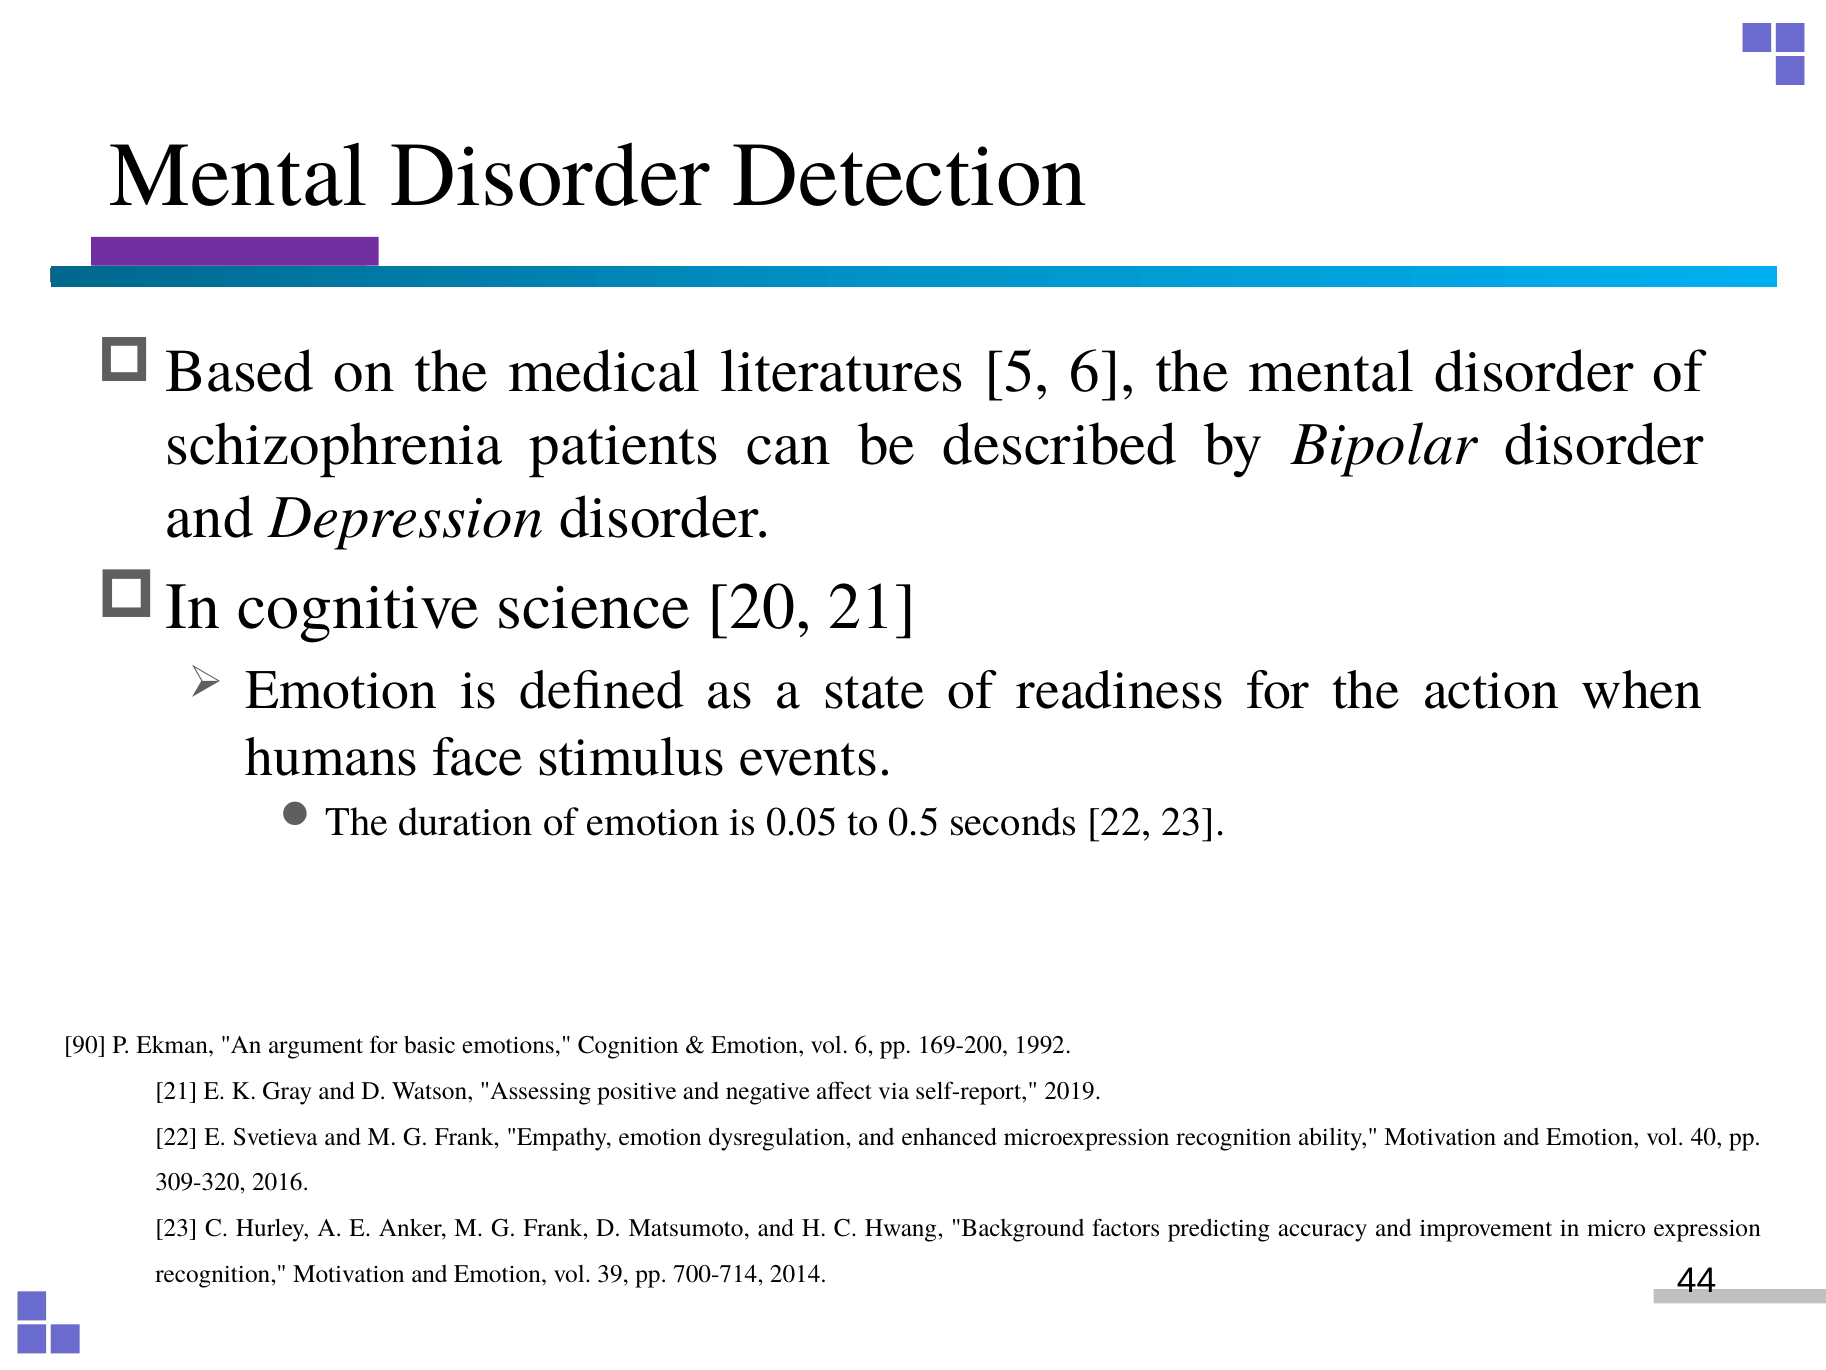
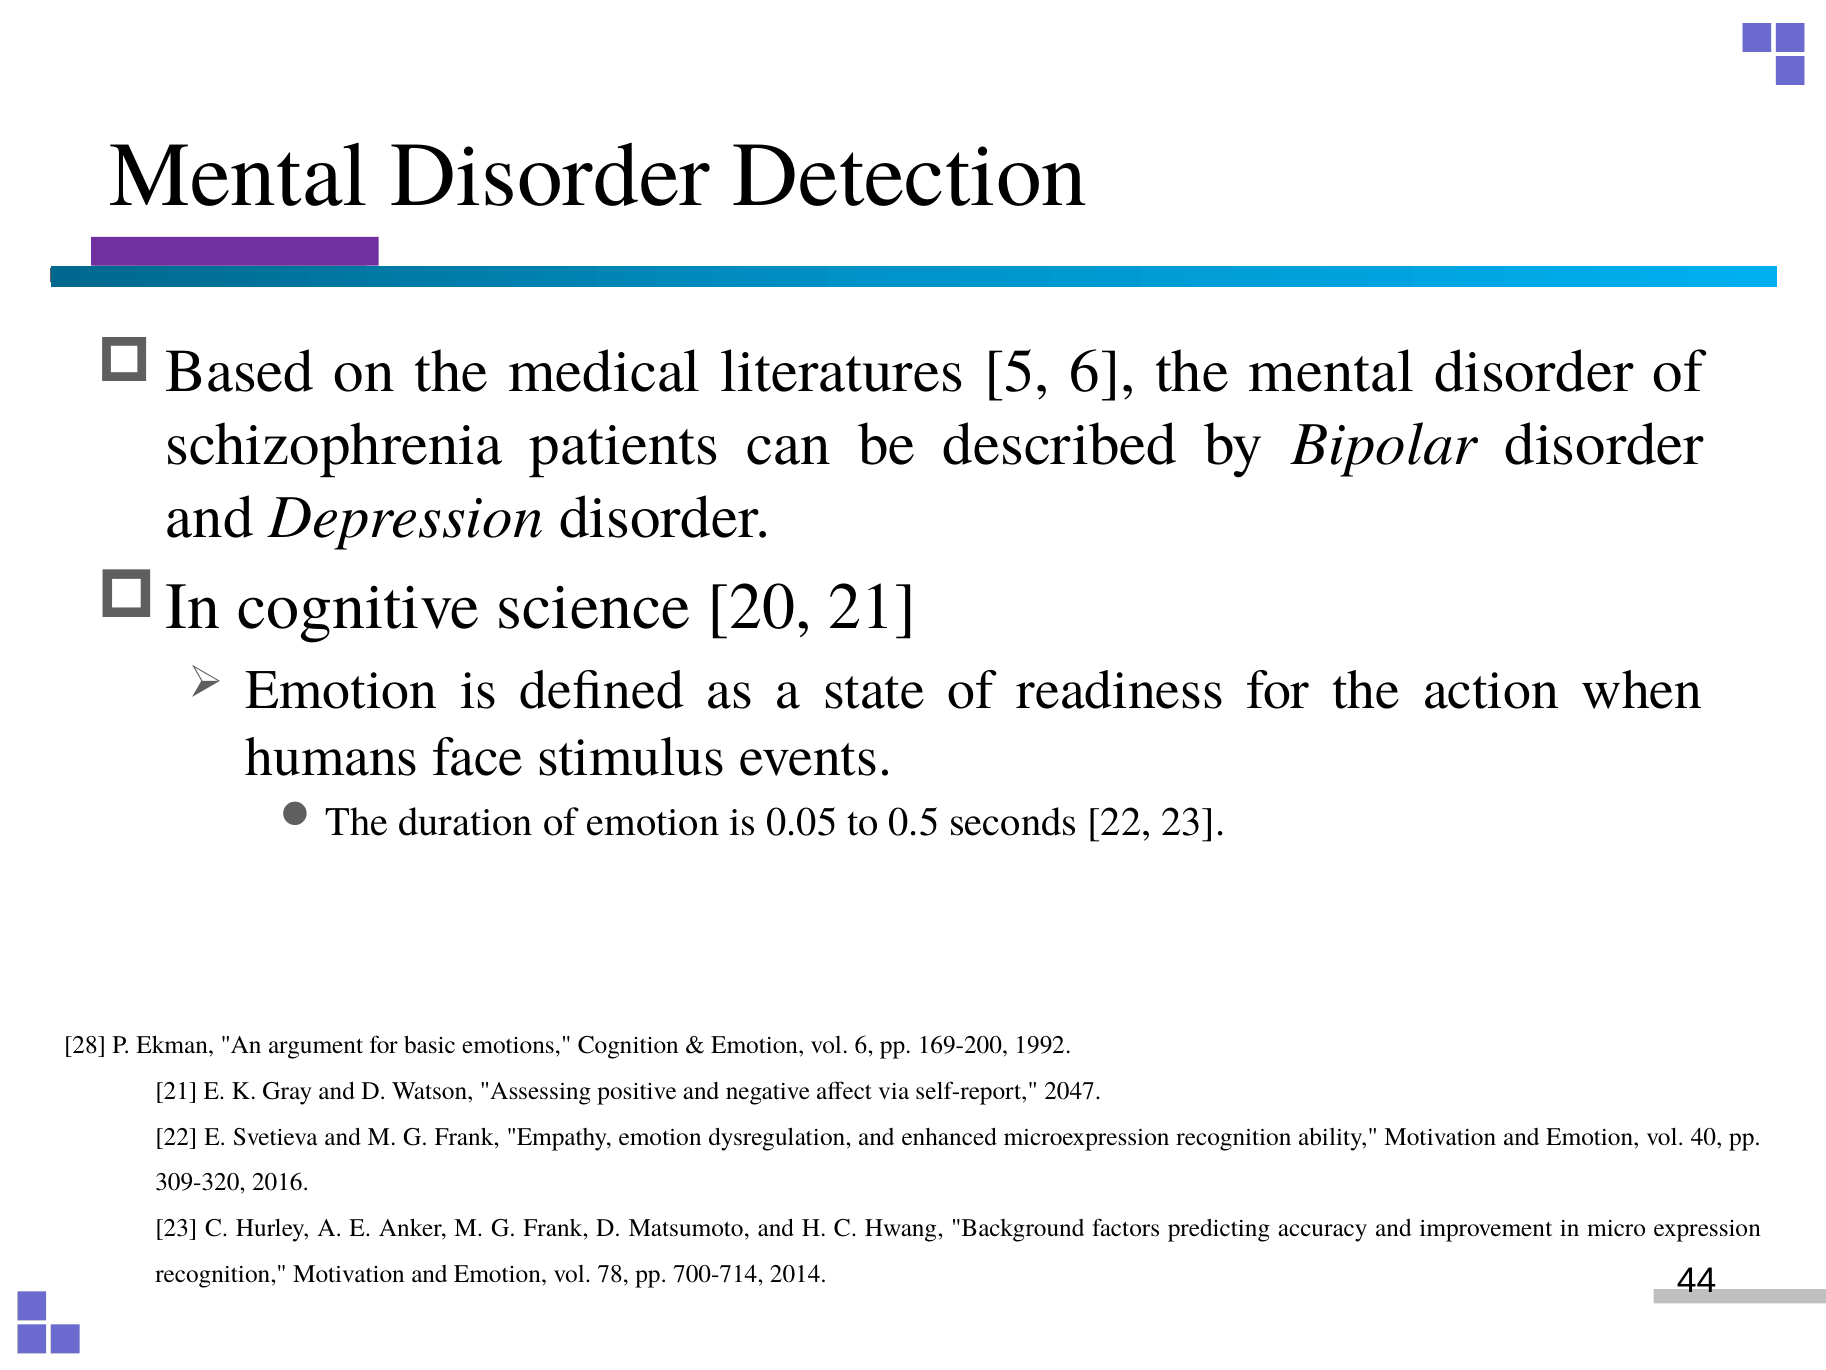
90: 90 -> 28 (85, 1045)
2019: 2019 -> 2047 (1073, 1091)
39: 39 -> 78 (613, 1274)
